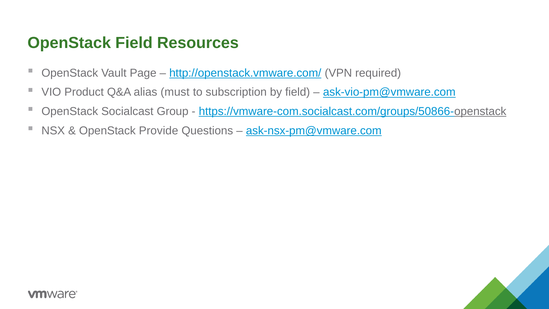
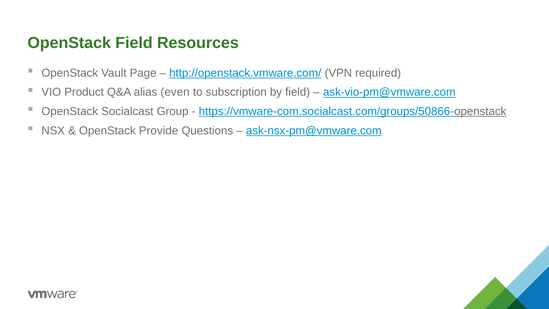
must: must -> even (175, 92)
